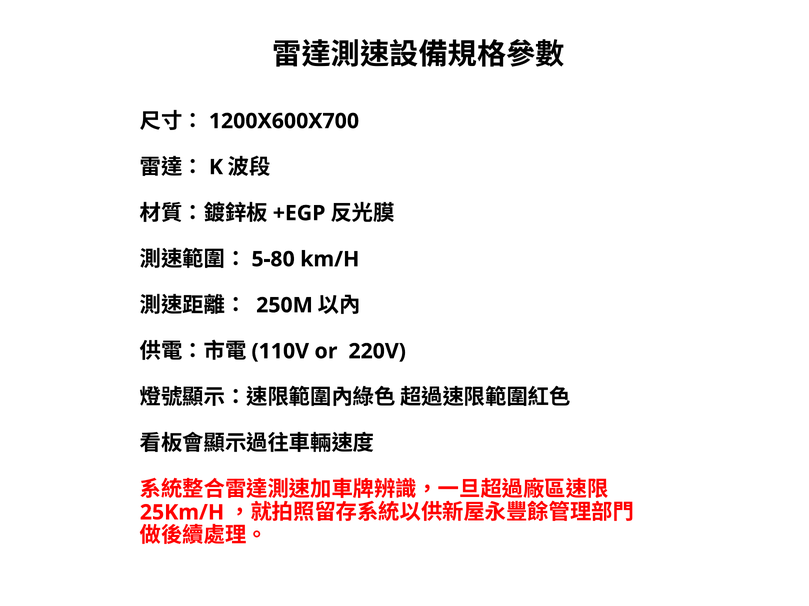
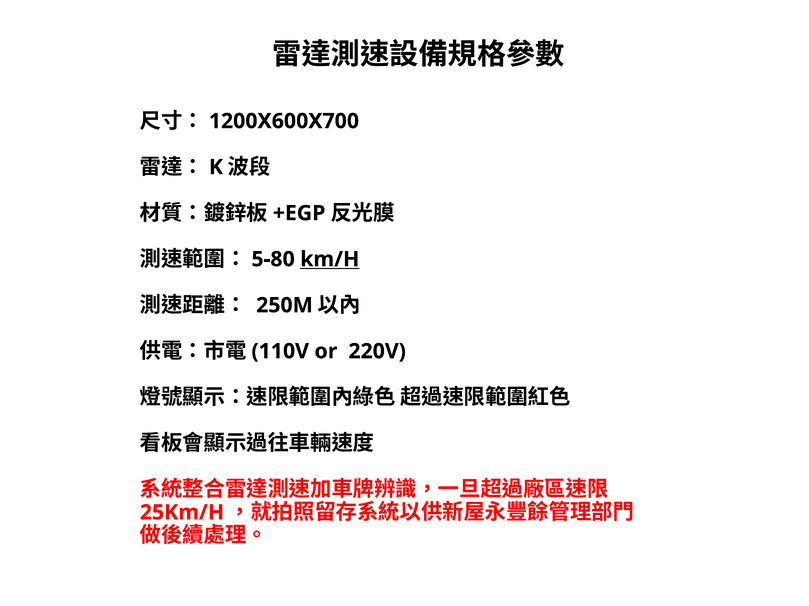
km/H underline: none -> present (330, 260)
